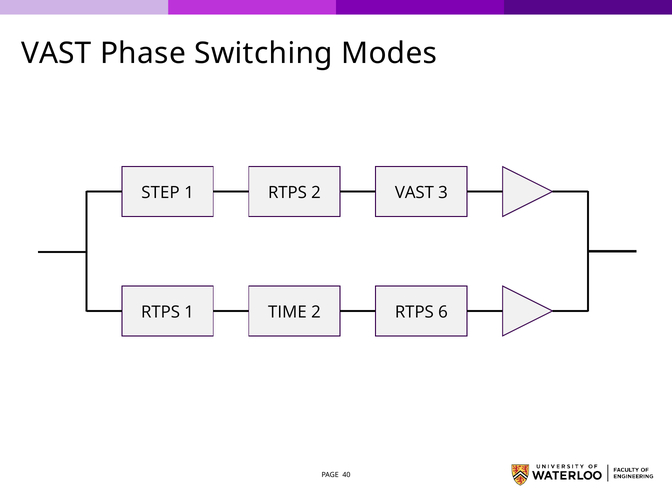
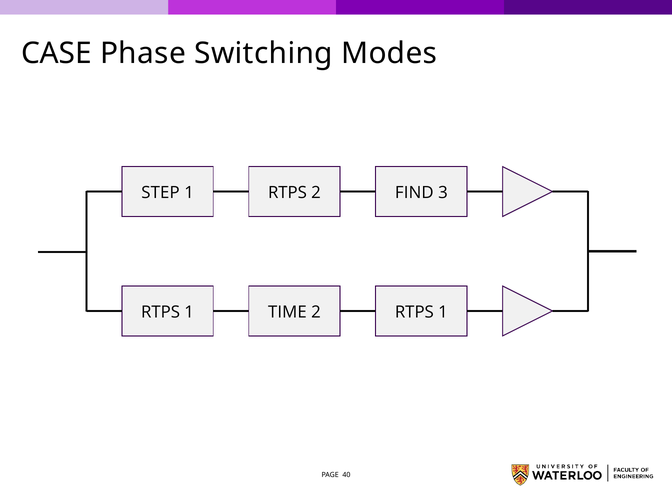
VAST: VAST -> CASE (56, 53)
2 VAST: VAST -> FIND (414, 193)
2 RTPS 6: 6 -> 1 (443, 312)
